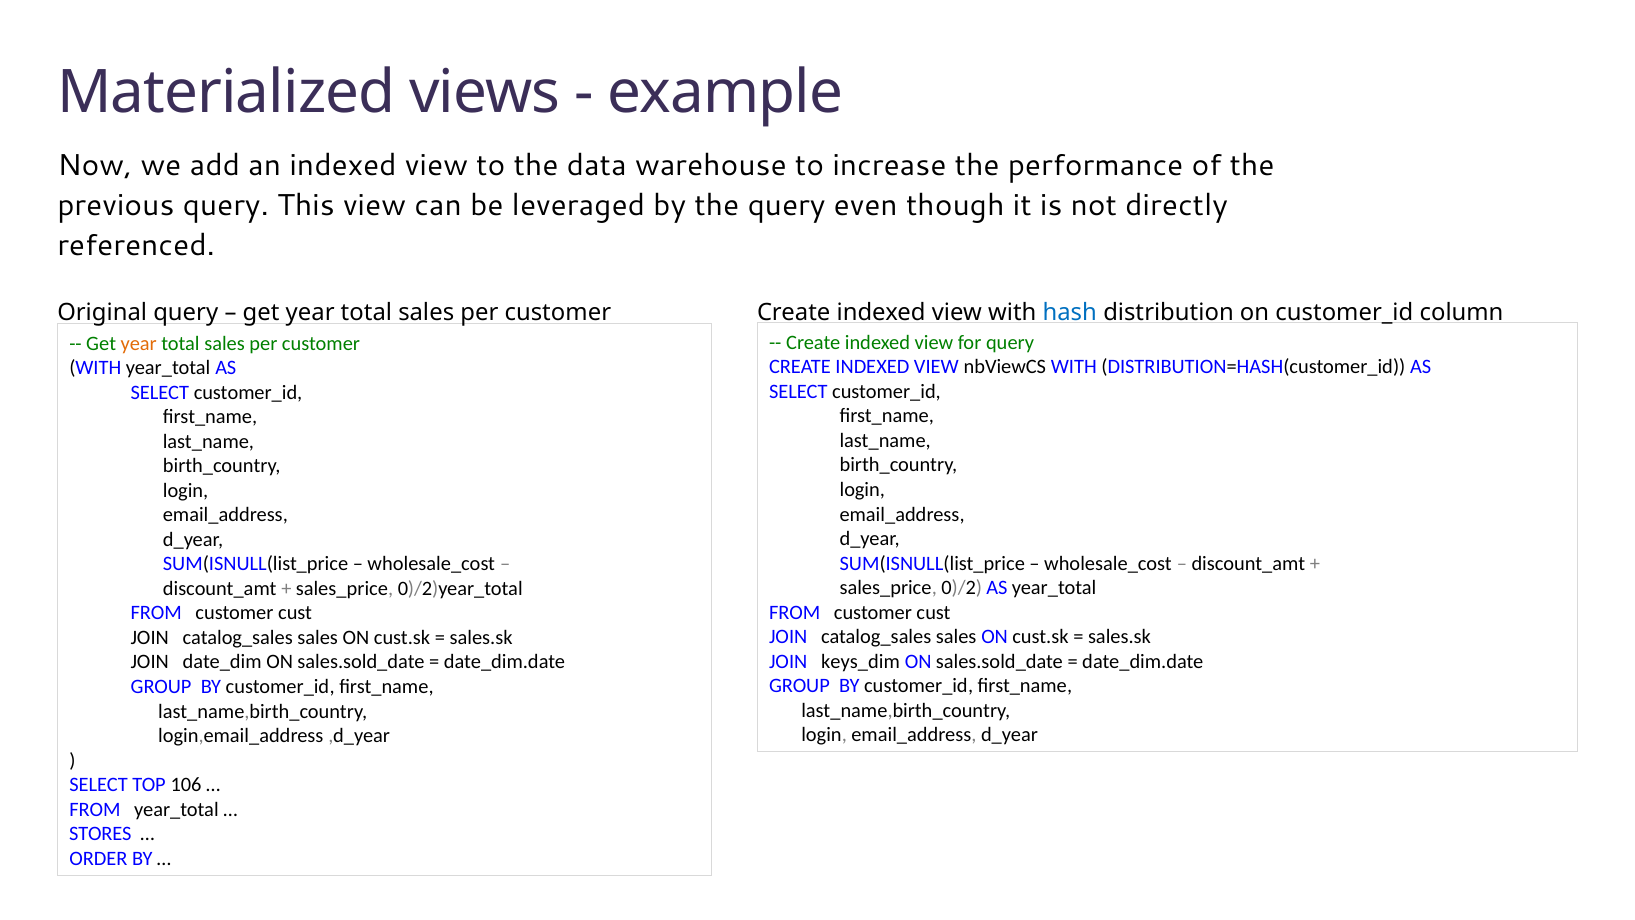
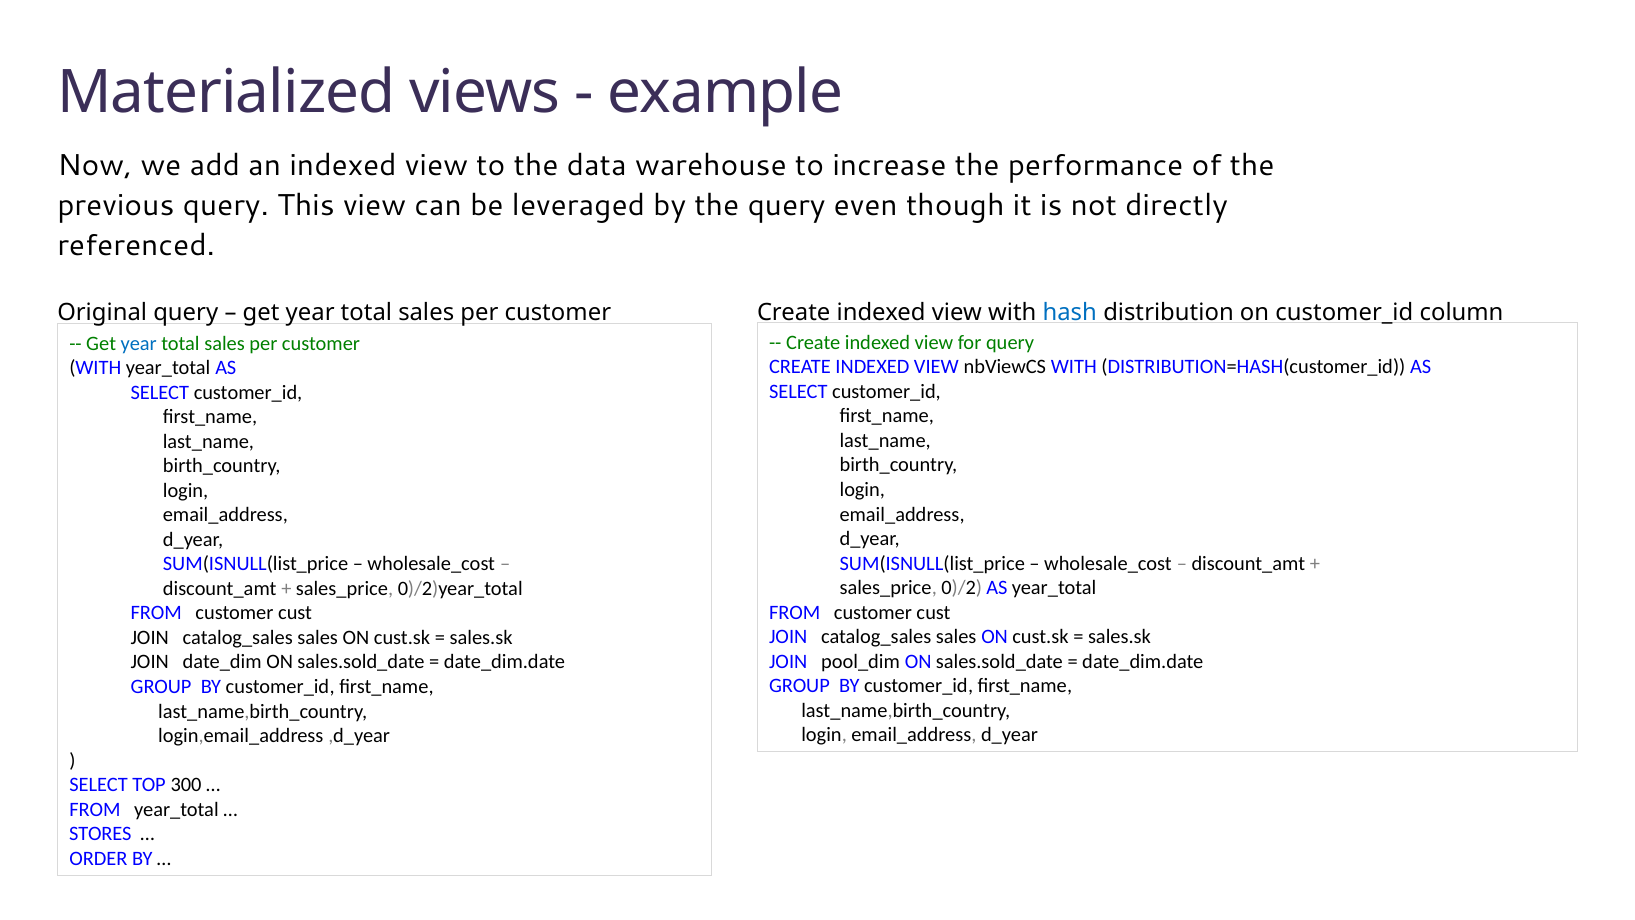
year colour: orange -> blue (139, 343)
keys_dim: keys_dim -> pool_dim (860, 661)
106: 106 -> 300 (186, 785)
